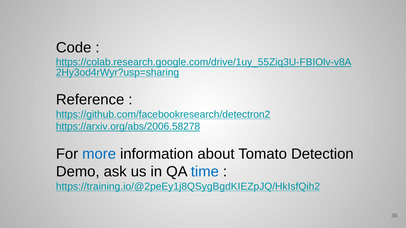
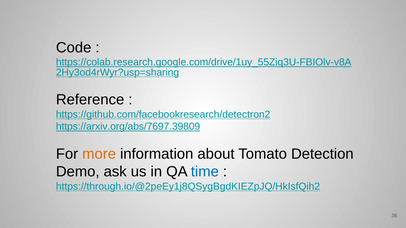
https://arxiv.org/abs/2006.58278: https://arxiv.org/abs/2006.58278 -> https://arxiv.org/abs/7697.39809 (128, 127)
more colour: blue -> orange (99, 154)
https://training.io/@2peEy1j8QSygBgdKIEZpJQ/HkIsfQih2: https://training.io/@2peEy1j8QSygBgdKIEZpJQ/HkIsfQih2 -> https://through.io/@2peEy1j8QSygBgdKIEZpJQ/HkIsfQih2 (188, 187)
